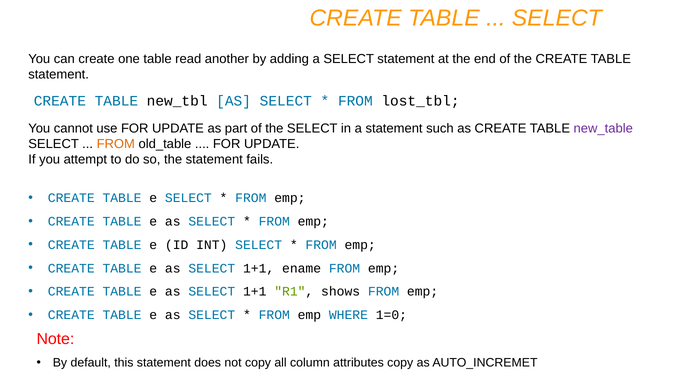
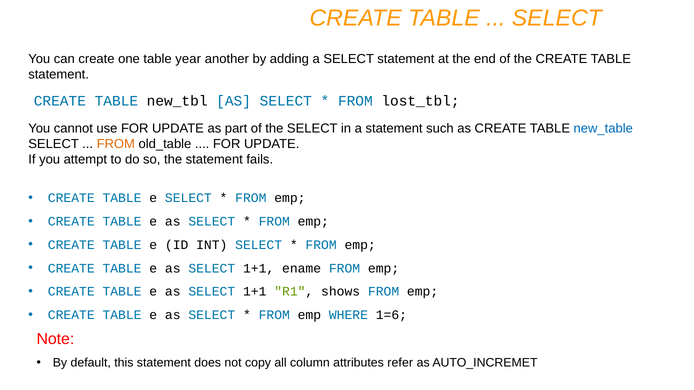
read: read -> year (188, 59)
new_table colour: purple -> blue (603, 129)
1=0: 1=0 -> 1=6 (391, 315)
attributes copy: copy -> refer (400, 363)
